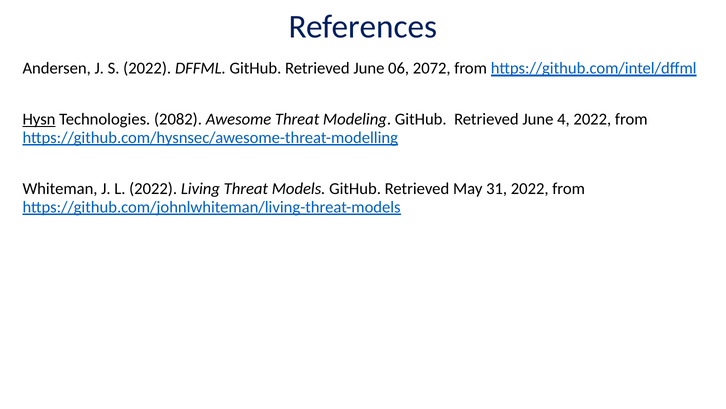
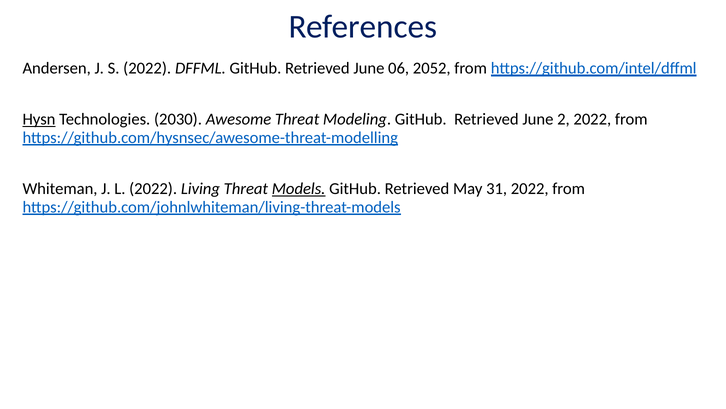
2072: 2072 -> 2052 (432, 68)
2082: 2082 -> 2030 (178, 119)
4: 4 -> 2 (563, 119)
Models underline: none -> present (299, 189)
